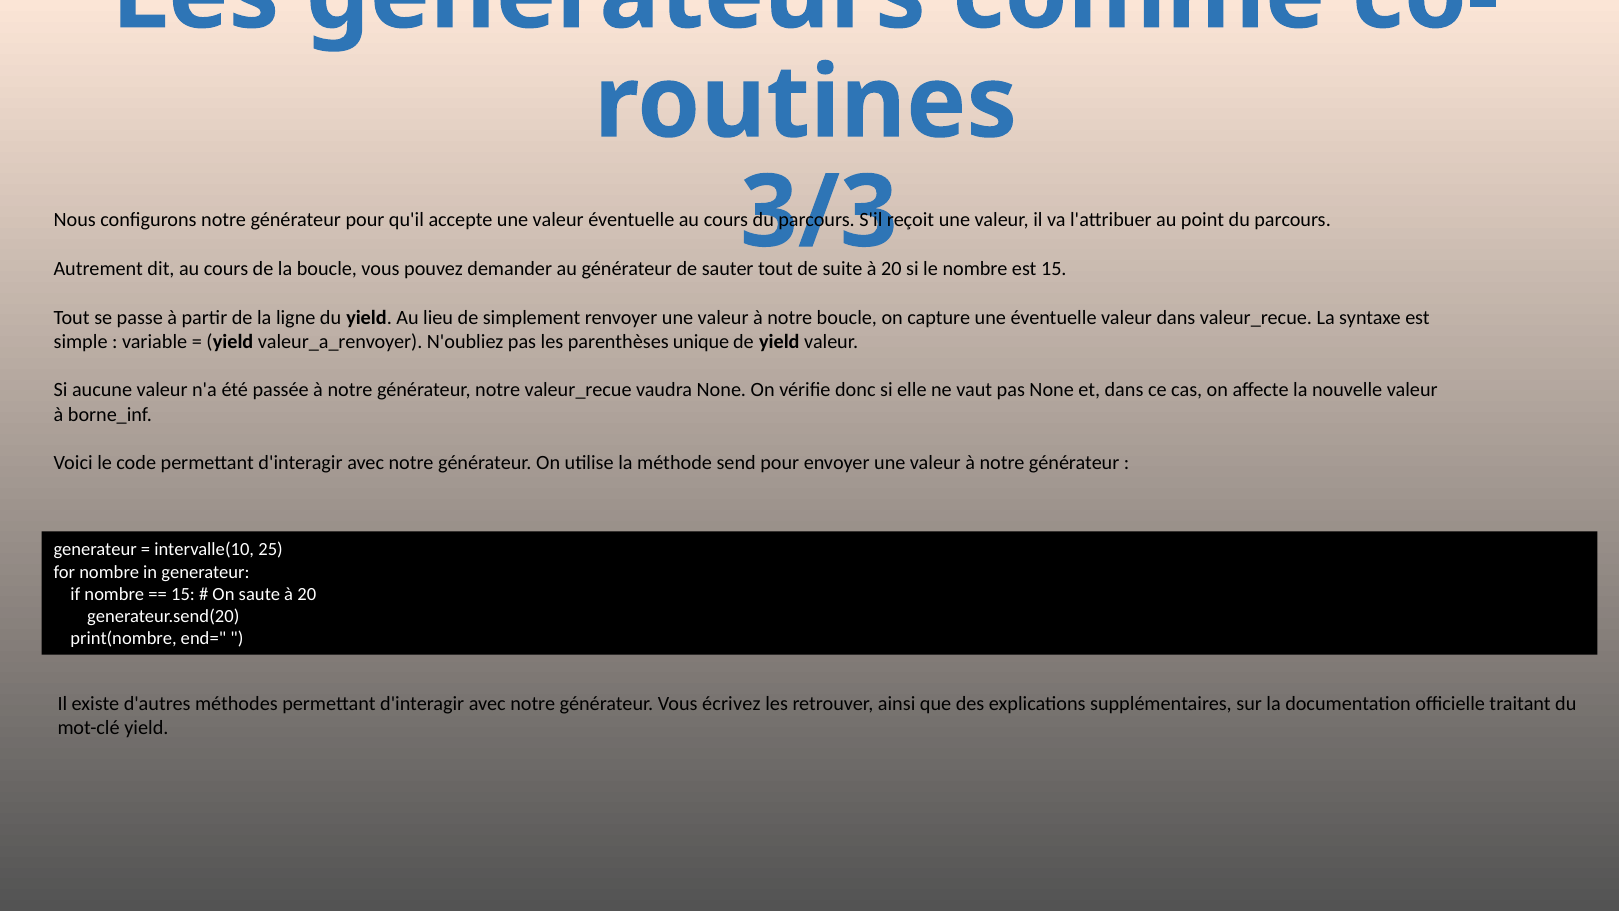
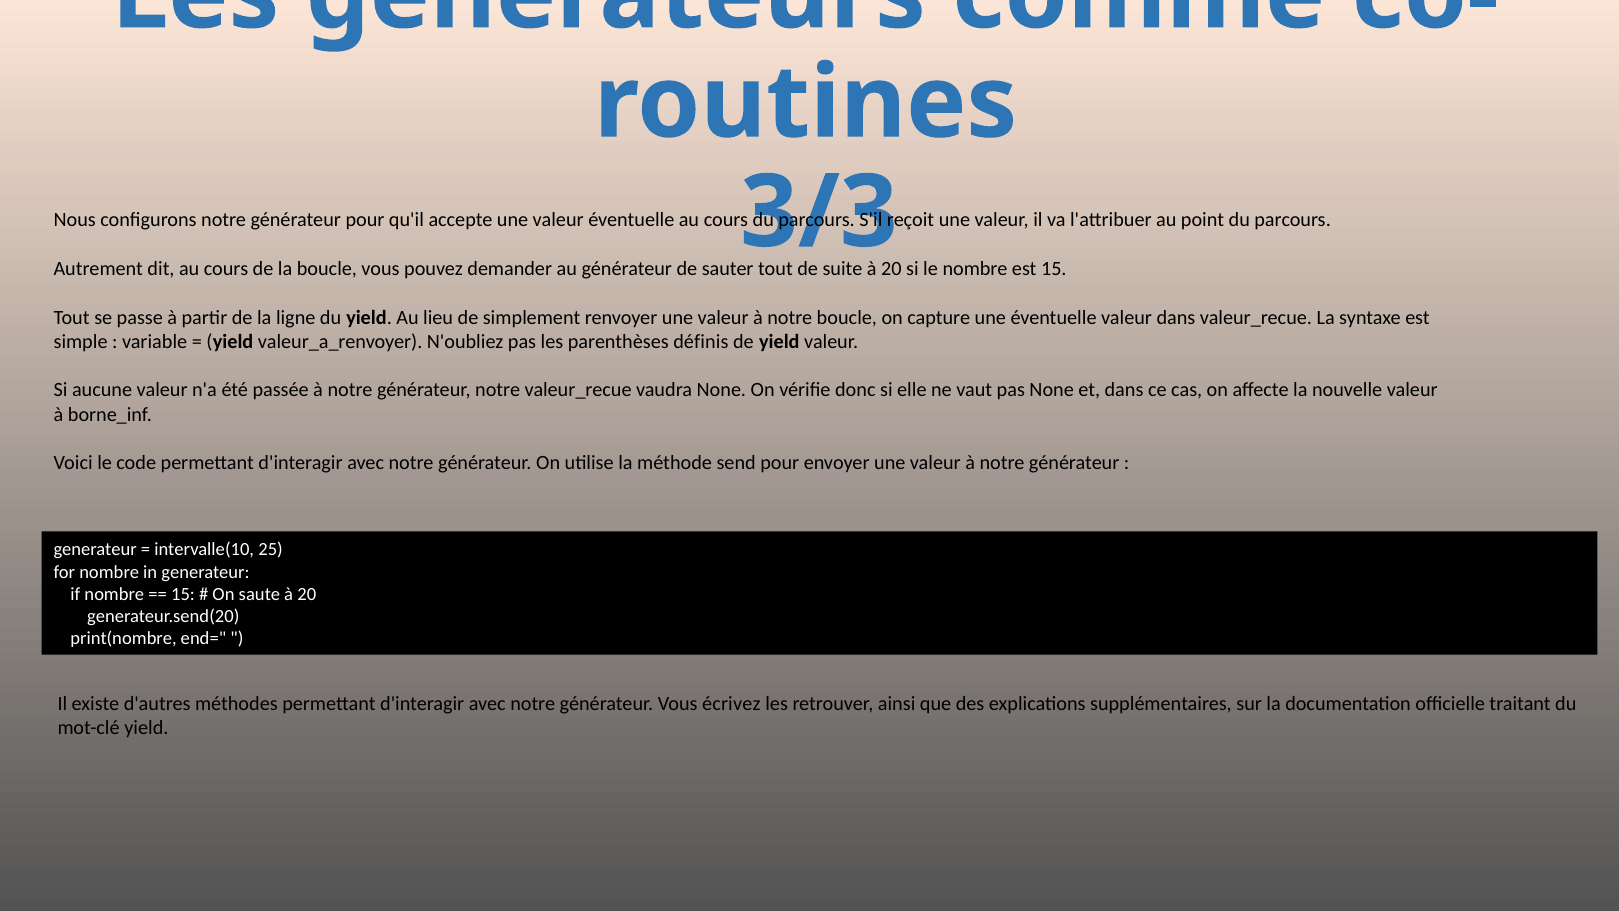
unique: unique -> définis (701, 342)
